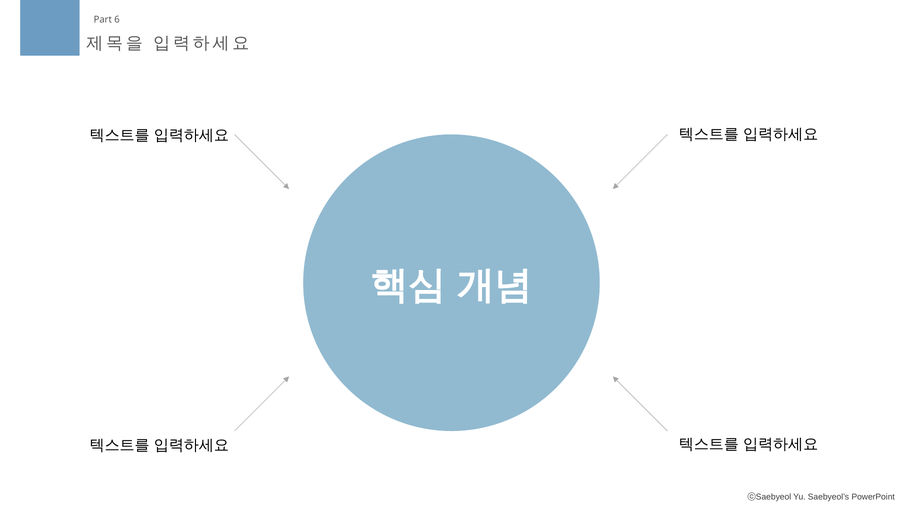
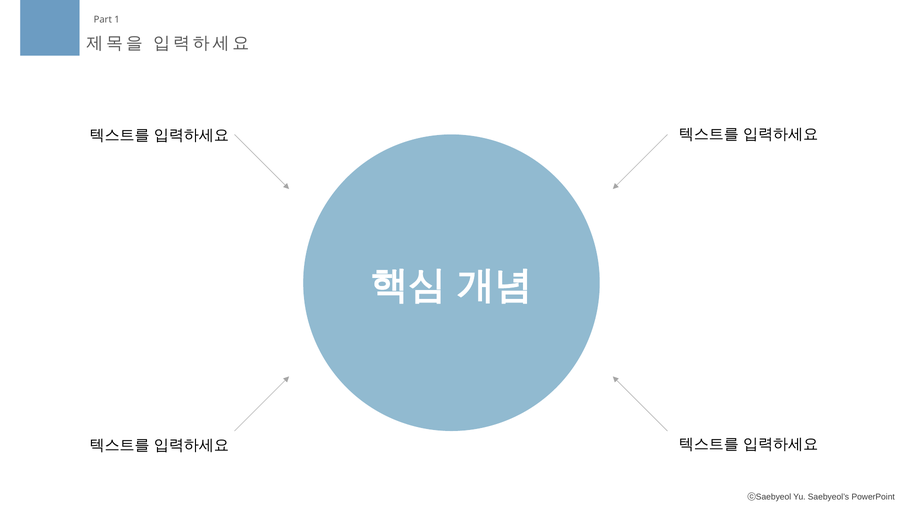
6: 6 -> 1 (117, 20)
